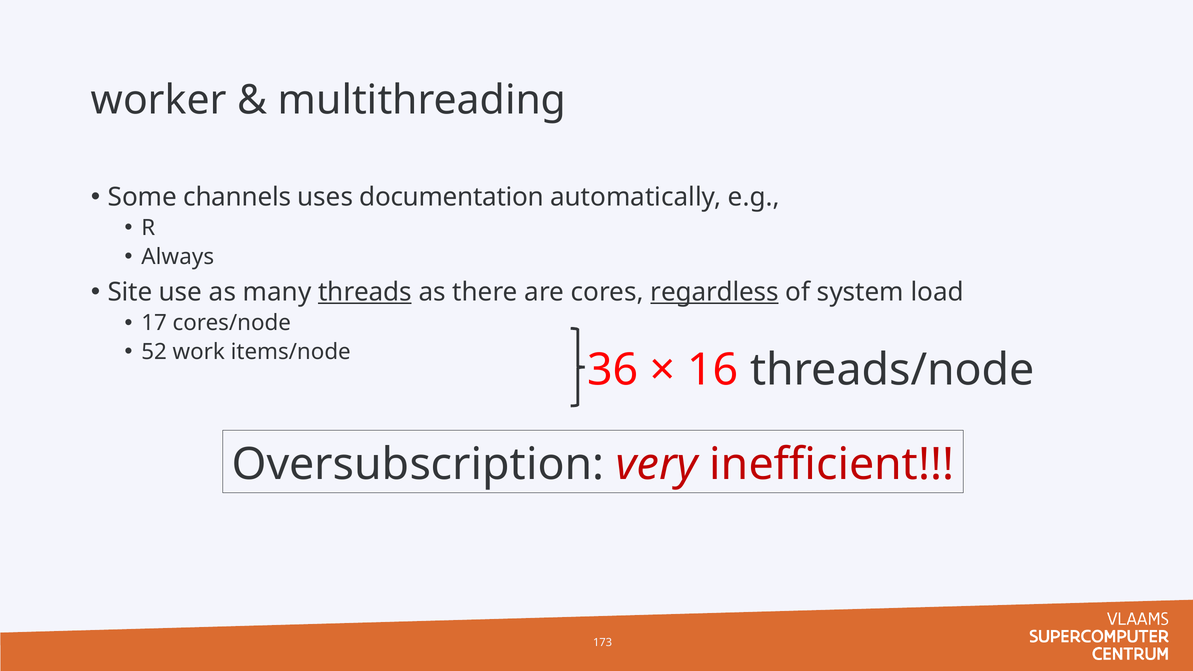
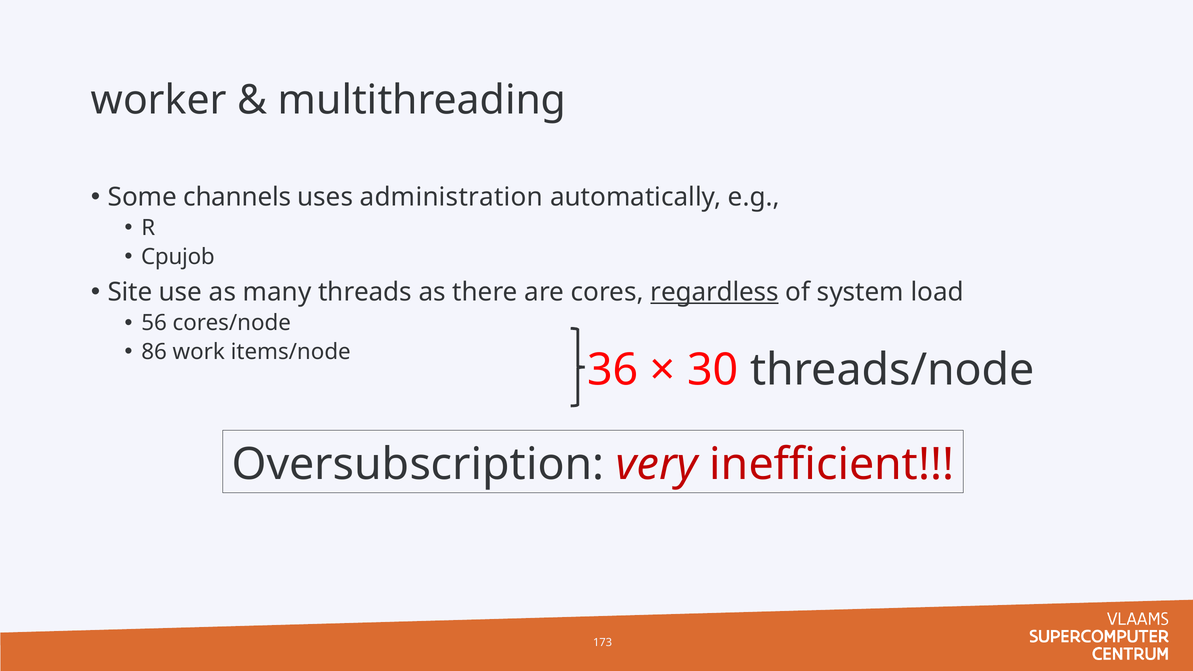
documentation: documentation -> administration (451, 197)
Always: Always -> Cpujob (178, 257)
threads underline: present -> none (365, 292)
17: 17 -> 56 (154, 323)
52: 52 -> 86 (154, 352)
16: 16 -> 30 (713, 370)
